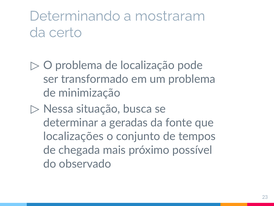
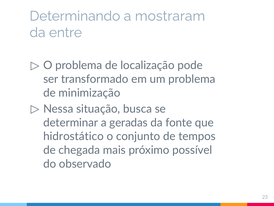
certo: certo -> entre (65, 32)
localizações: localizações -> hidrostático (73, 136)
